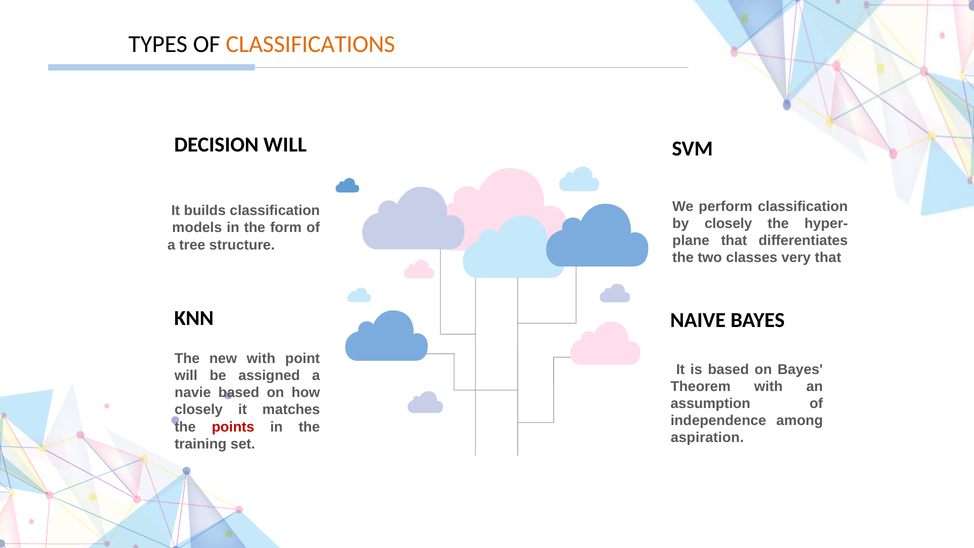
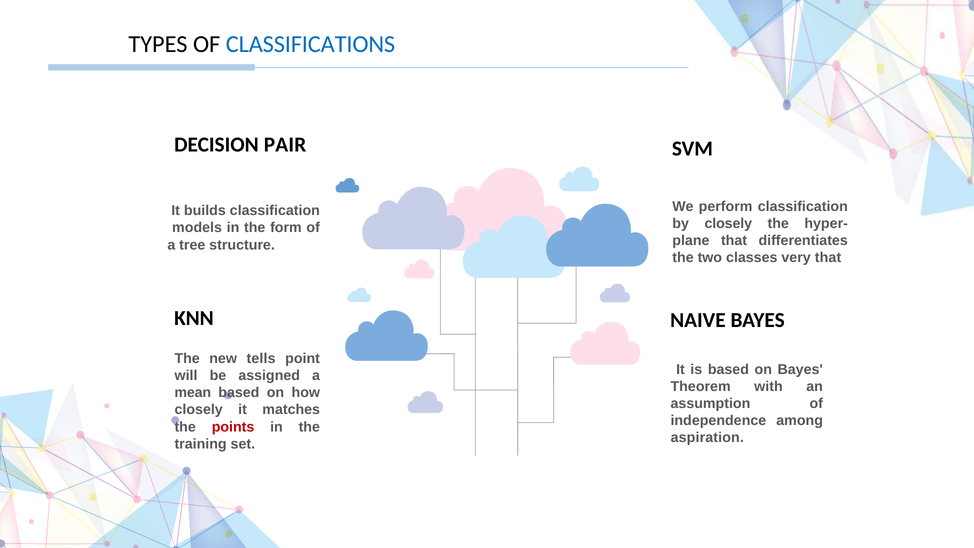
CLASSIFICATIONS colour: orange -> blue (310, 44)
DECISION WILL: WILL -> PAIR (285, 145)
new with: with -> tells (261, 359)
navie: navie -> mean (193, 393)
